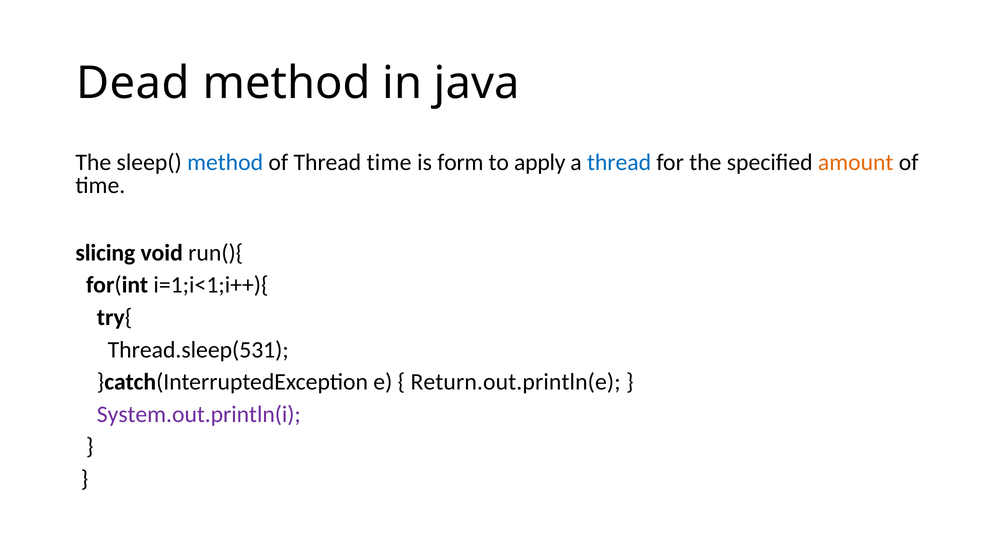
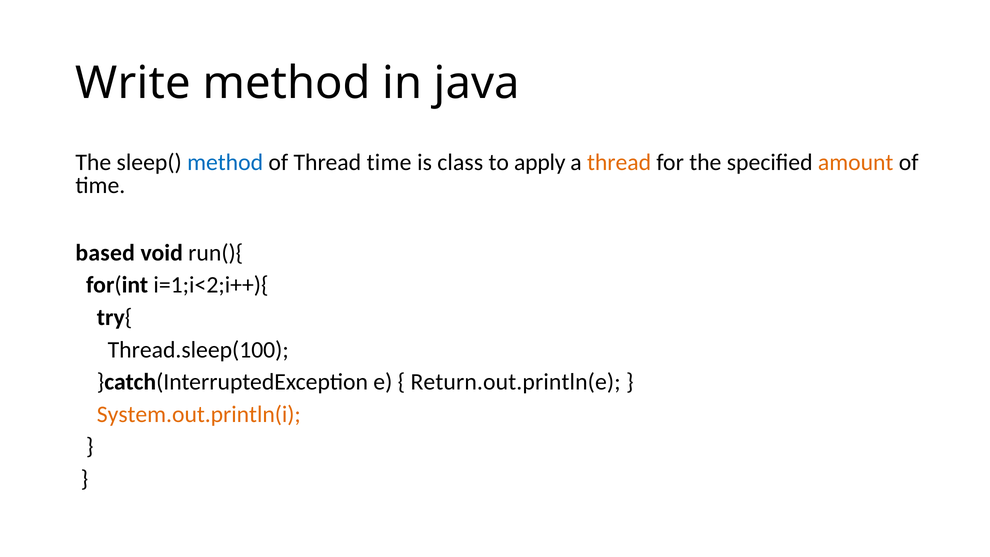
Dead: Dead -> Write (133, 83)
form: form -> class (460, 163)
thread colour: blue -> orange (619, 163)
slicing: slicing -> based (105, 253)
i=1;i<1;i++){: i=1;i<1;i++){ -> i=1;i<2;i++){ (211, 285)
Thread.sleep(531: Thread.sleep(531 -> Thread.sleep(100 (198, 350)
System.out.println(i colour: purple -> orange (199, 414)
